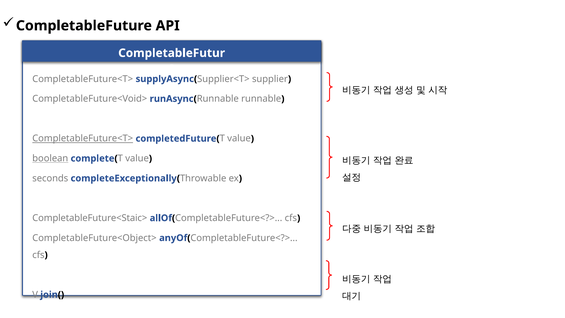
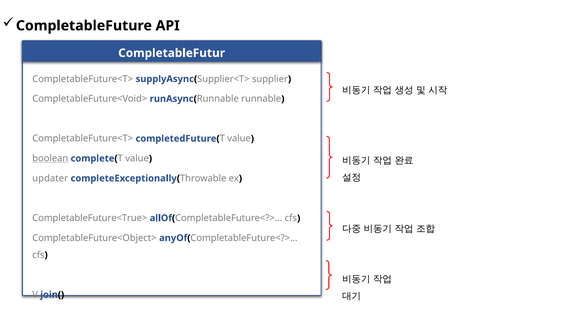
CompletableFuture<T> underline: present -> none (83, 138)
seconds: seconds -> updater (50, 178)
CompletableFuture<Staic>: CompletableFuture<Staic> -> CompletableFuture<True> (90, 218)
